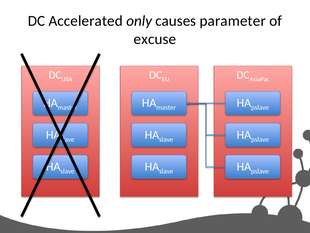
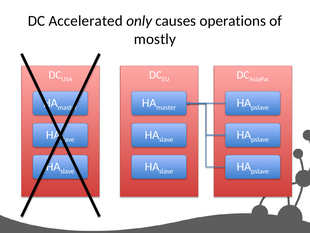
parameter: parameter -> operations (233, 21)
excuse: excuse -> mostly (155, 39)
